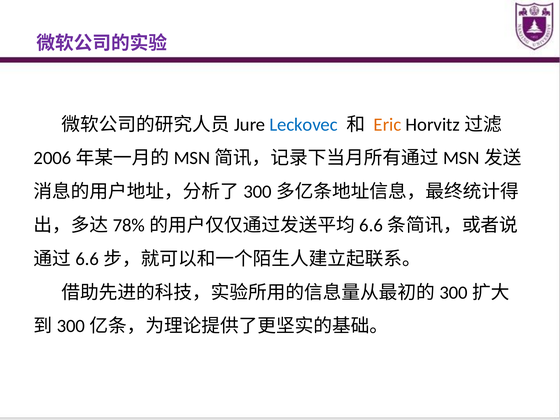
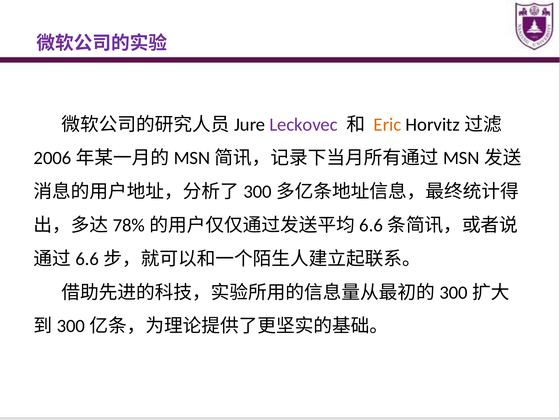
Leckovec colour: blue -> purple (304, 125)
